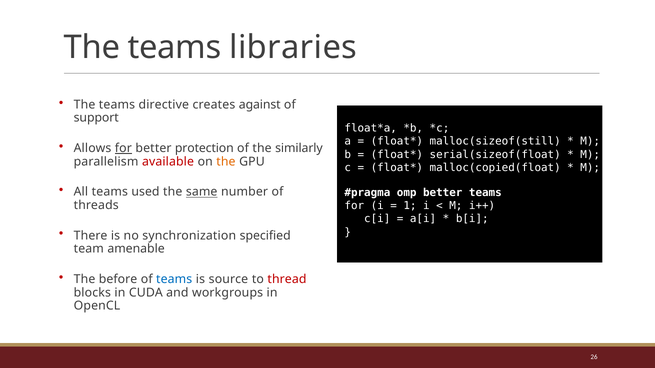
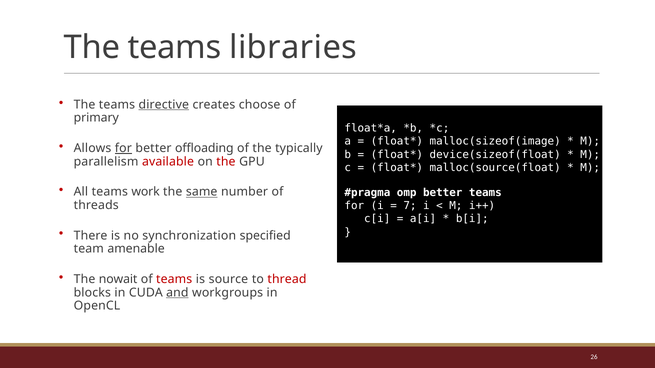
directive underline: none -> present (164, 105)
against: against -> choose (260, 105)
support: support -> primary (96, 118)
malloc(sizeof(still: malloc(sizeof(still -> malloc(sizeof(image (495, 142)
protection: protection -> offloading (204, 148)
similarly: similarly -> typically (299, 148)
serial(sizeof(float: serial(sizeof(float -> device(sizeof(float (495, 155)
the colour: orange -> red (226, 162)
malloc(copied(float: malloc(copied(float -> malloc(source(float (495, 168)
used: used -> work (146, 192)
1: 1 -> 7 (410, 206)
before: before -> nowait (118, 280)
teams colour: blue -> red (174, 280)
and underline: none -> present (177, 293)
